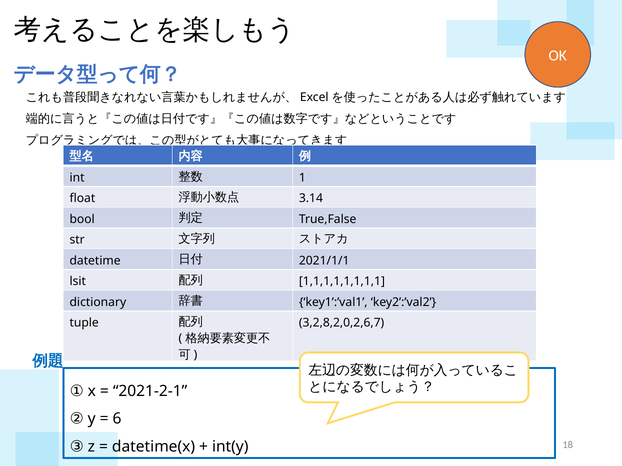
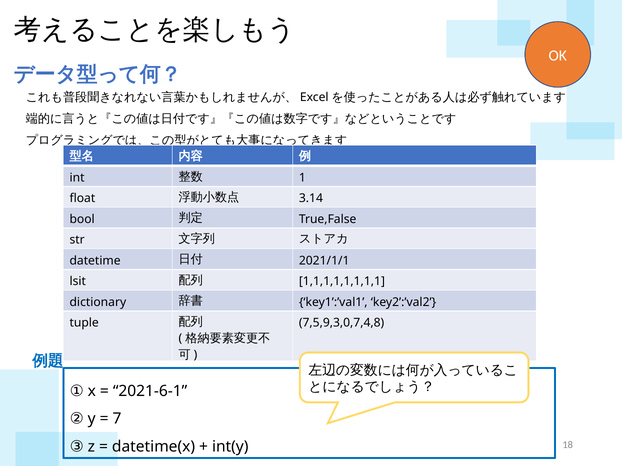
3,2,8,2,0,2,6,7: 3,2,8,2,0,2,6,7 -> 7,5,9,3,0,7,4,8 (342, 323)
2021-2-1: 2021-2-1 -> 2021-6-1 (150, 391)
6: 6 -> 7 (117, 419)
